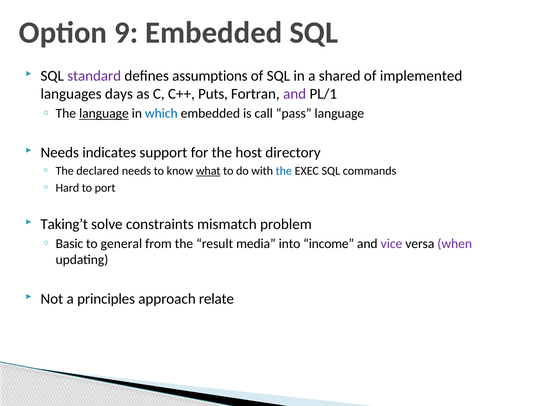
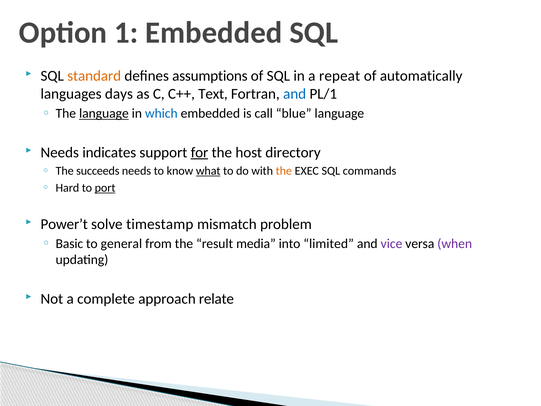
9: 9 -> 1 (126, 33)
standard colour: purple -> orange (94, 76)
shared: shared -> repeat (340, 76)
implemented: implemented -> automatically (421, 76)
Puts: Puts -> Text (213, 94)
and colour: purple -> blue (295, 94)
pass: pass -> blue (294, 113)
for underline: none -> present (200, 152)
declared: declared -> succeeds (98, 171)
the colour: blue -> orange (284, 171)
port underline: none -> present (105, 188)
Taking’t: Taking’t -> Power’t (64, 224)
constraints: constraints -> timestamp (160, 224)
income: income -> limited (329, 243)
principles: principles -> complete (106, 299)
